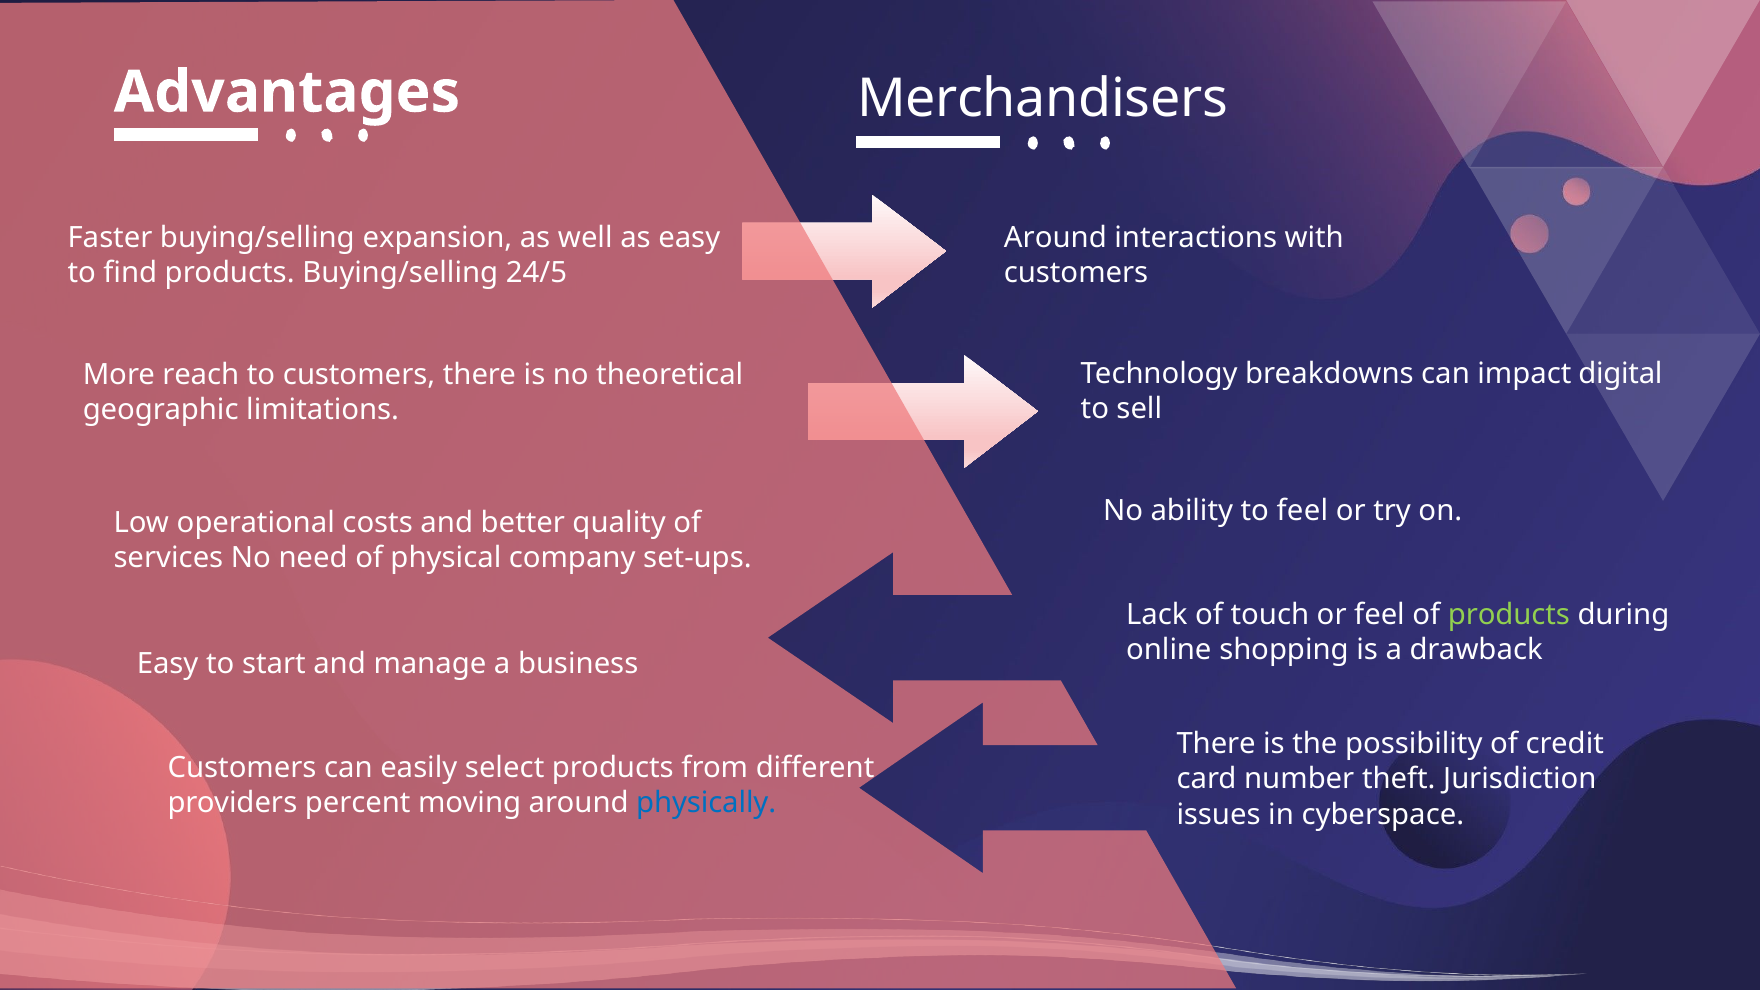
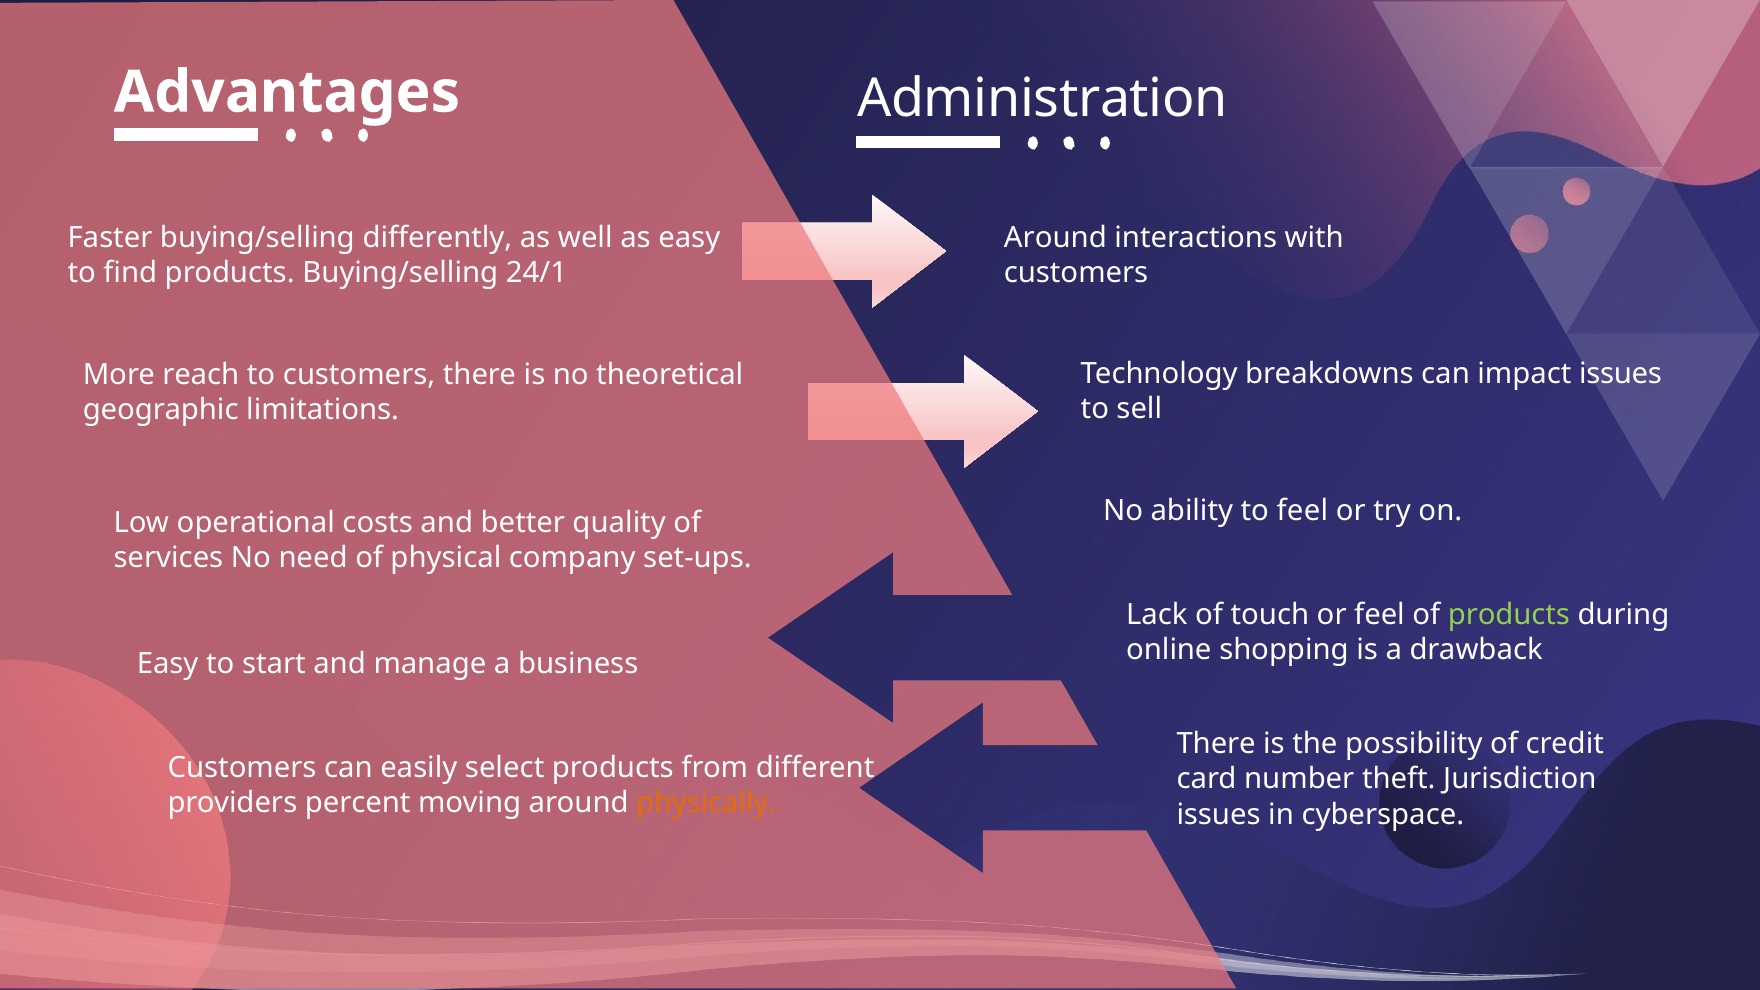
Merchandisers: Merchandisers -> Administration (1042, 99)
expansion: expansion -> differently (437, 238)
24/5: 24/5 -> 24/1 (536, 273)
impact digital: digital -> issues (1620, 374)
physically colour: blue -> orange (706, 803)
